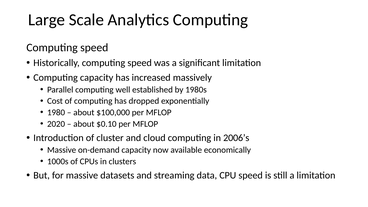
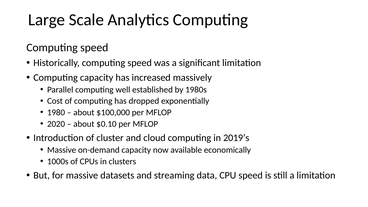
2006’s: 2006’s -> 2019’s (236, 138)
